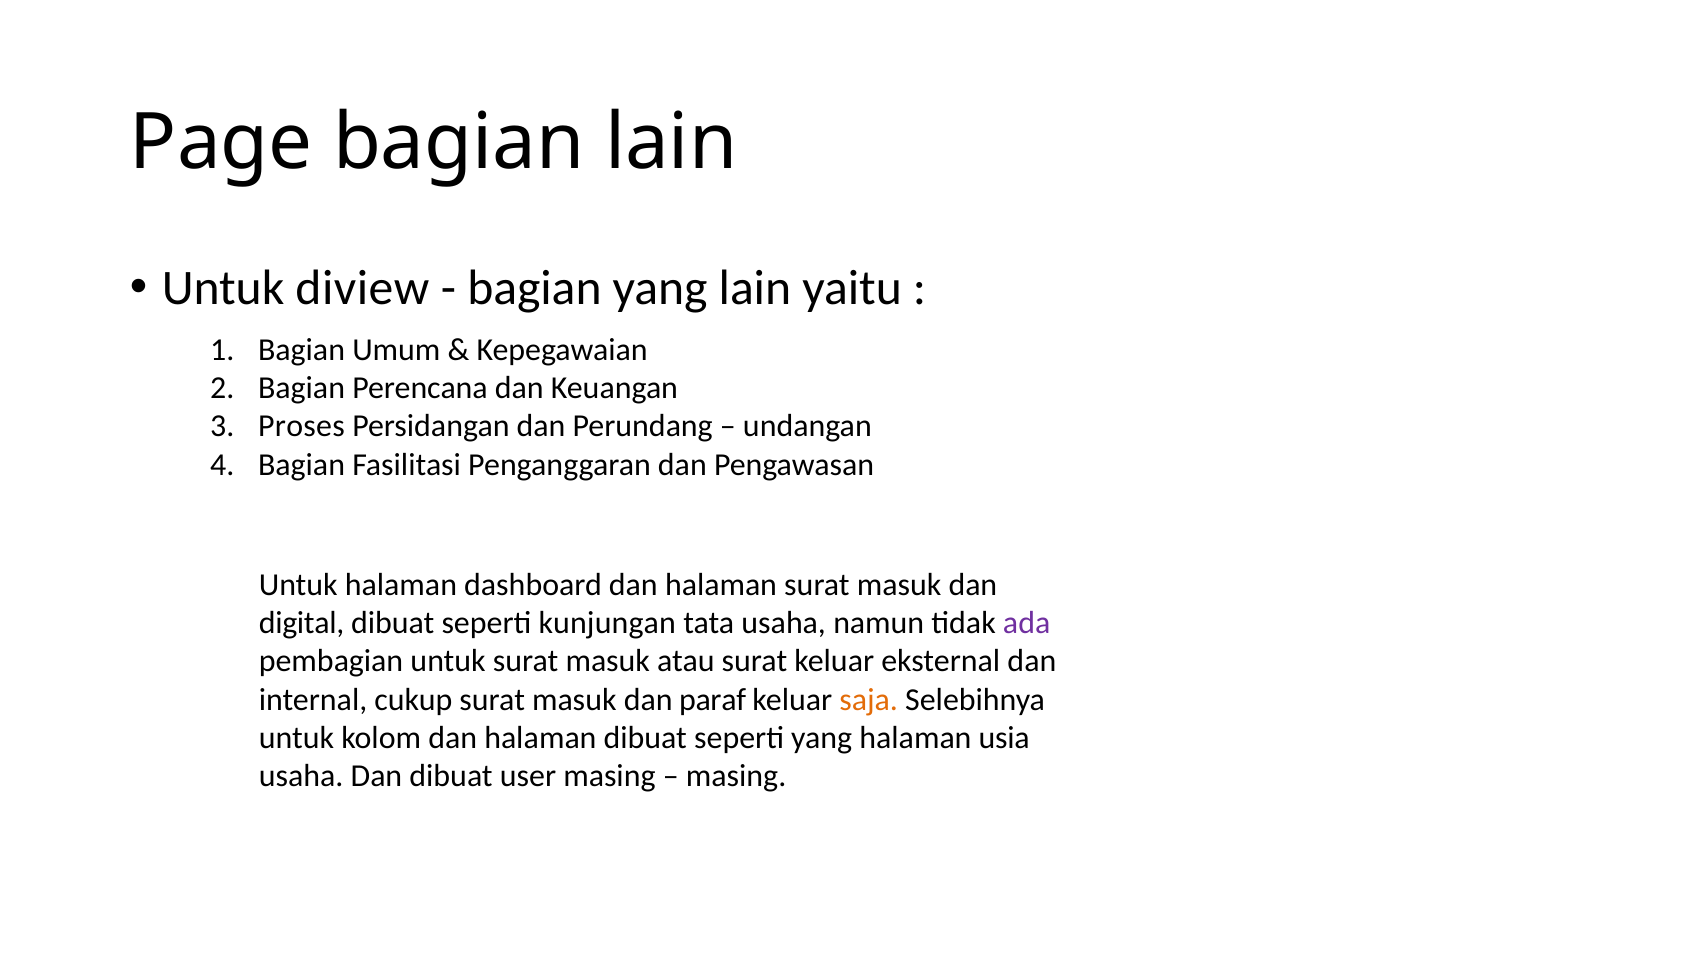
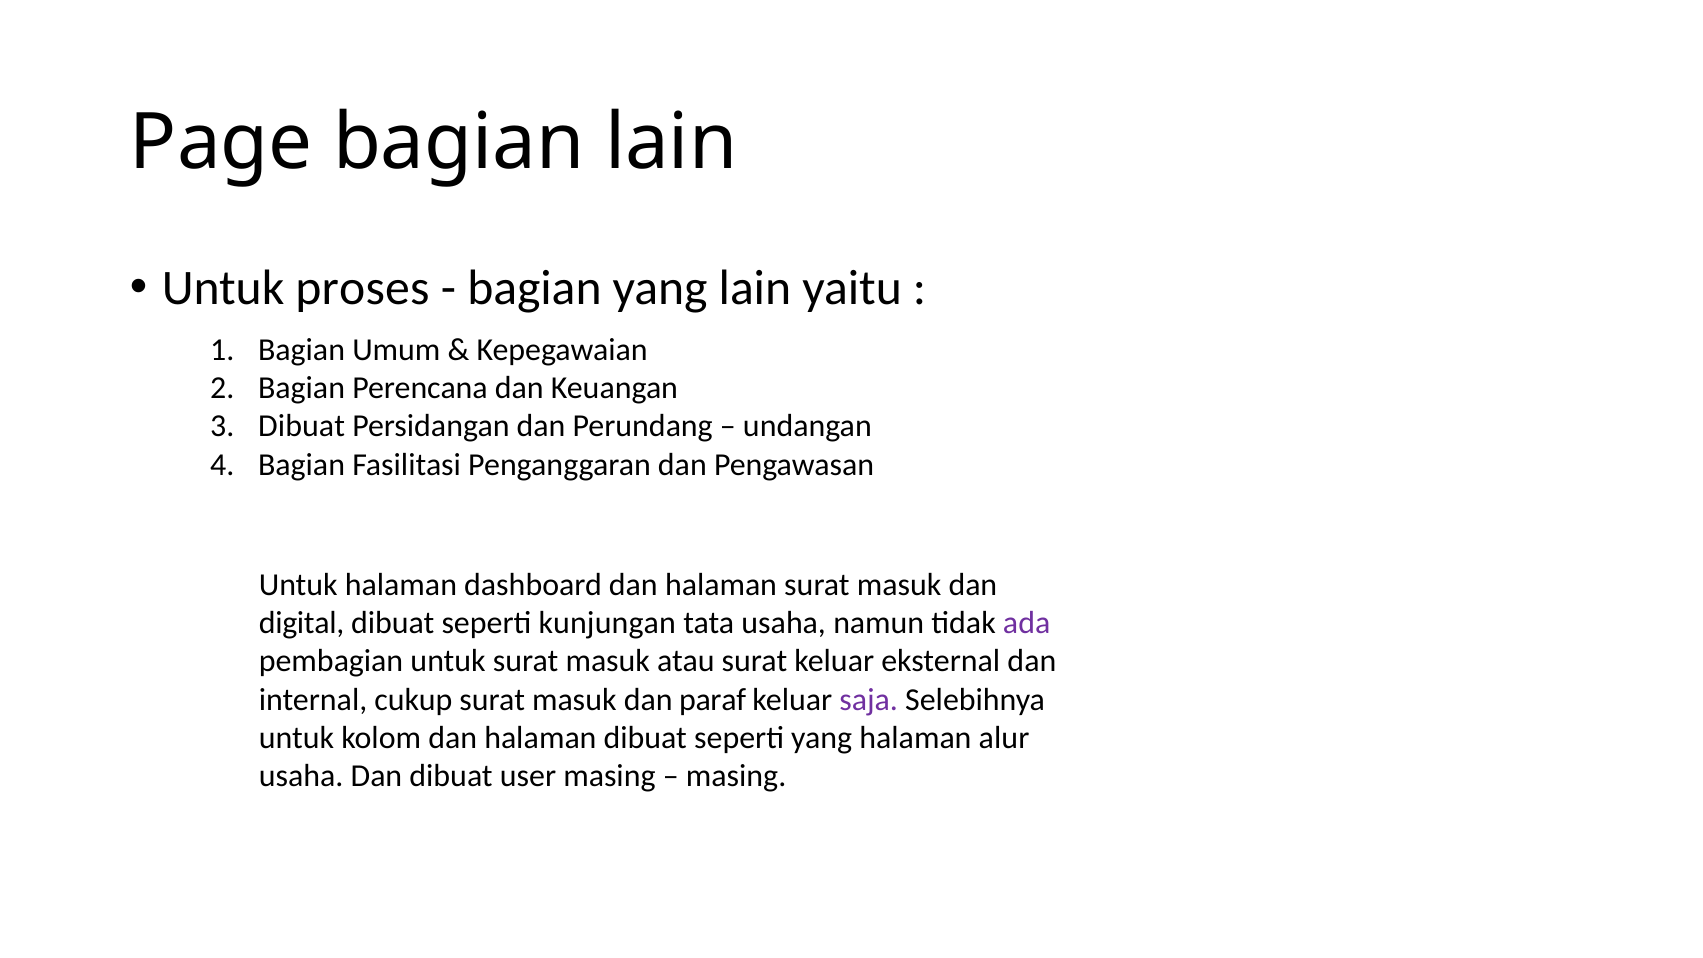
diview: diview -> proses (363, 288)
Proses: Proses -> Dibuat (302, 426)
saja colour: orange -> purple (869, 700)
usia: usia -> alur (1004, 738)
